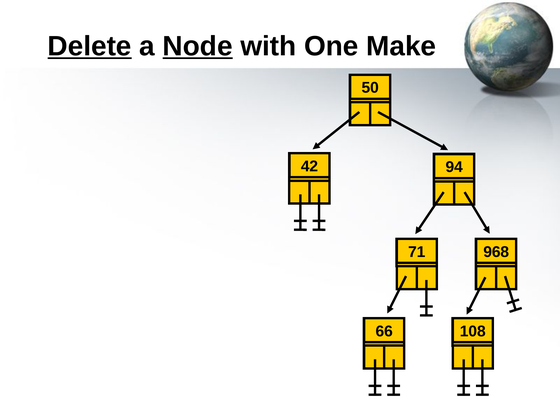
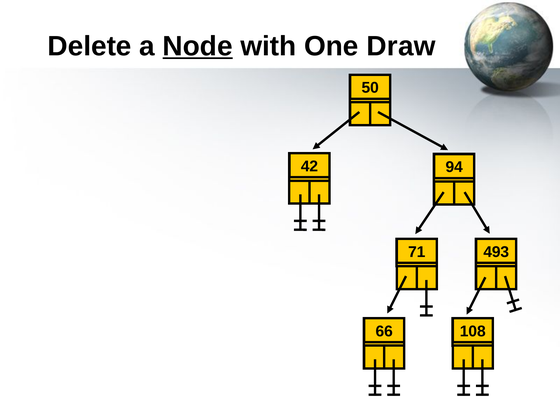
Delete underline: present -> none (90, 46)
Make: Make -> Draw (401, 46)
968: 968 -> 493 (496, 252)
